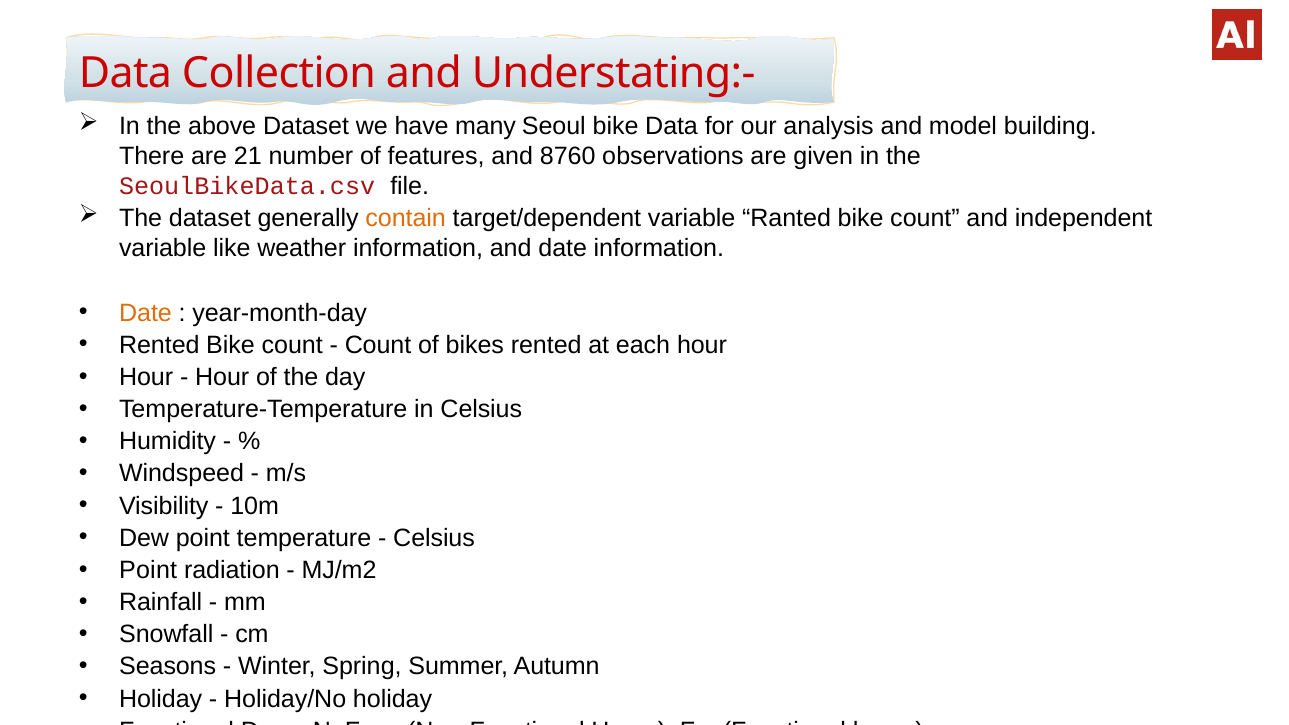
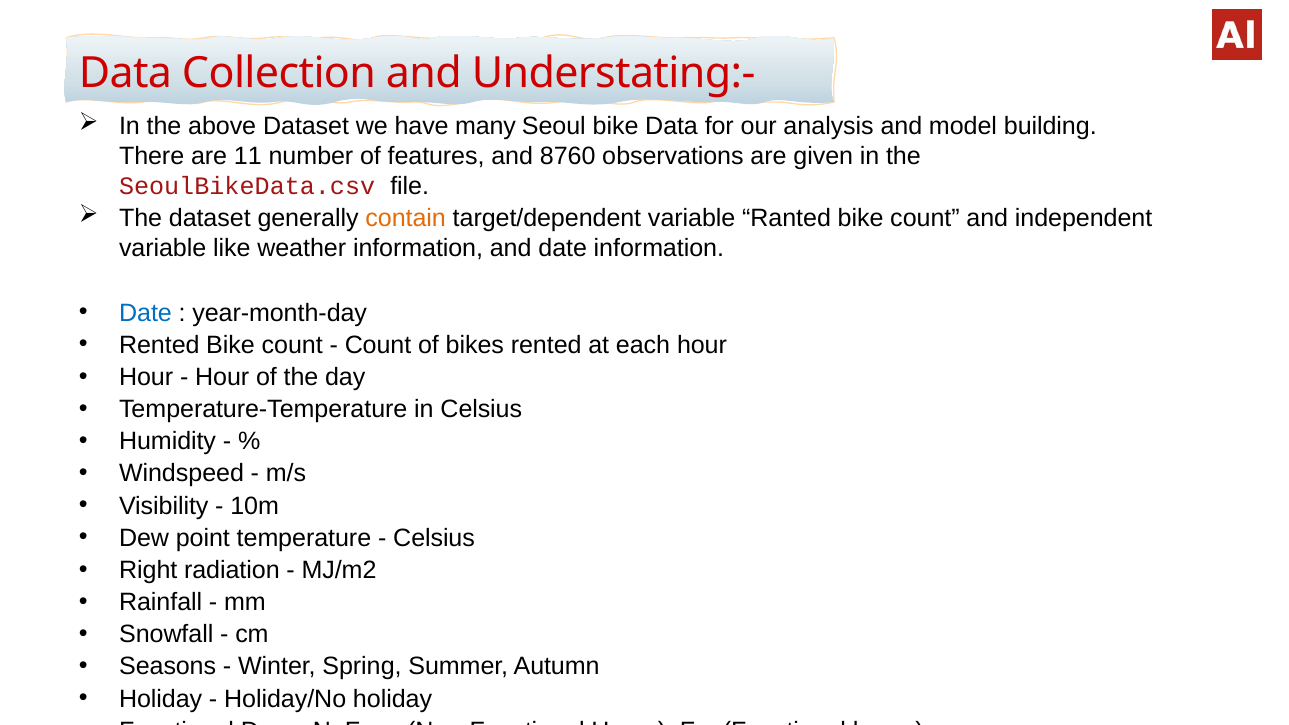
21: 21 -> 11 (248, 156)
Date colour: orange -> blue (145, 313)
Point: Point -> Right (148, 570)
